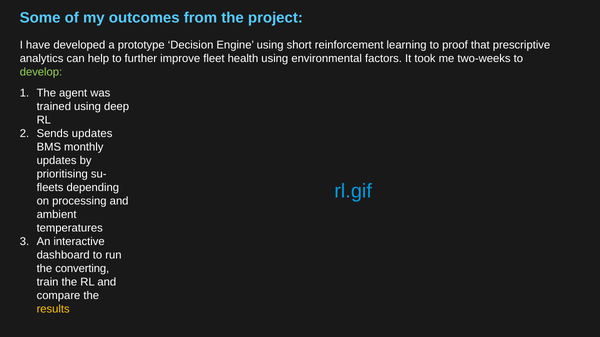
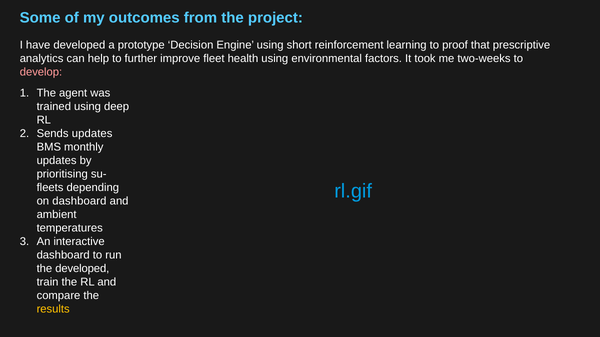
develop colour: light green -> pink (41, 72)
on processing: processing -> dashboard (79, 201)
the converting: converting -> developed (82, 269)
